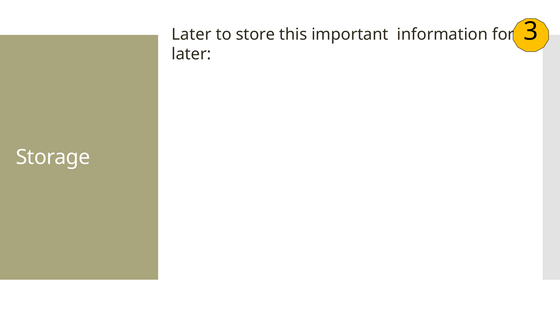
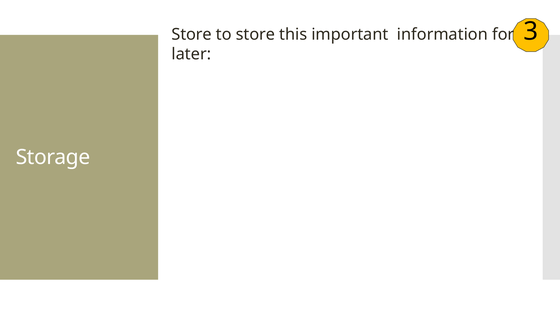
Later: Later -> Store (192, 35)
